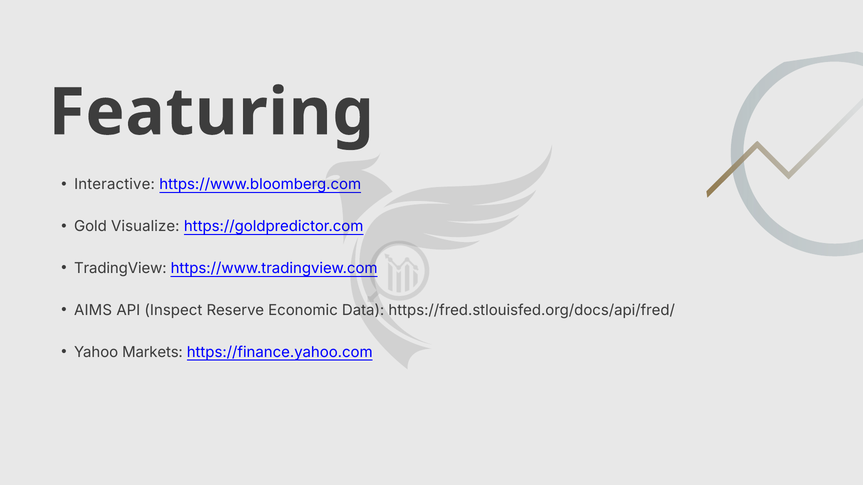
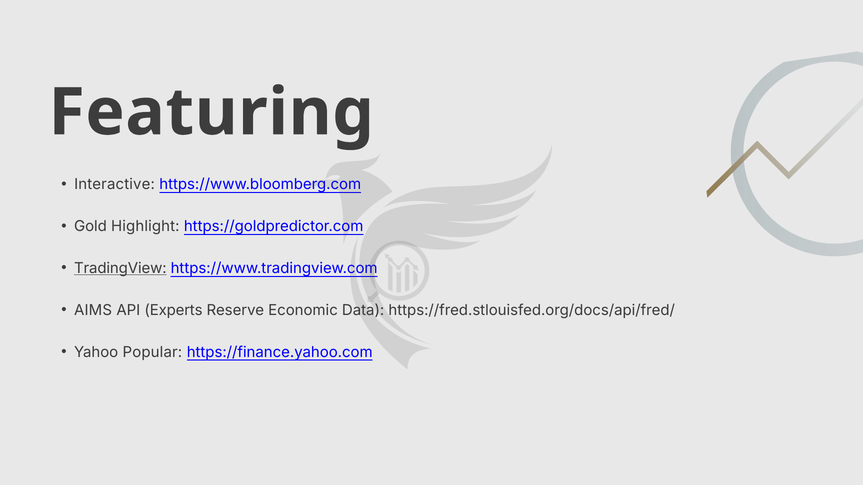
Visualize: Visualize -> Highlight (145, 227)
TradingView underline: none -> present (120, 269)
Inspect: Inspect -> Experts (173, 311)
Markets: Markets -> Popular (152, 352)
